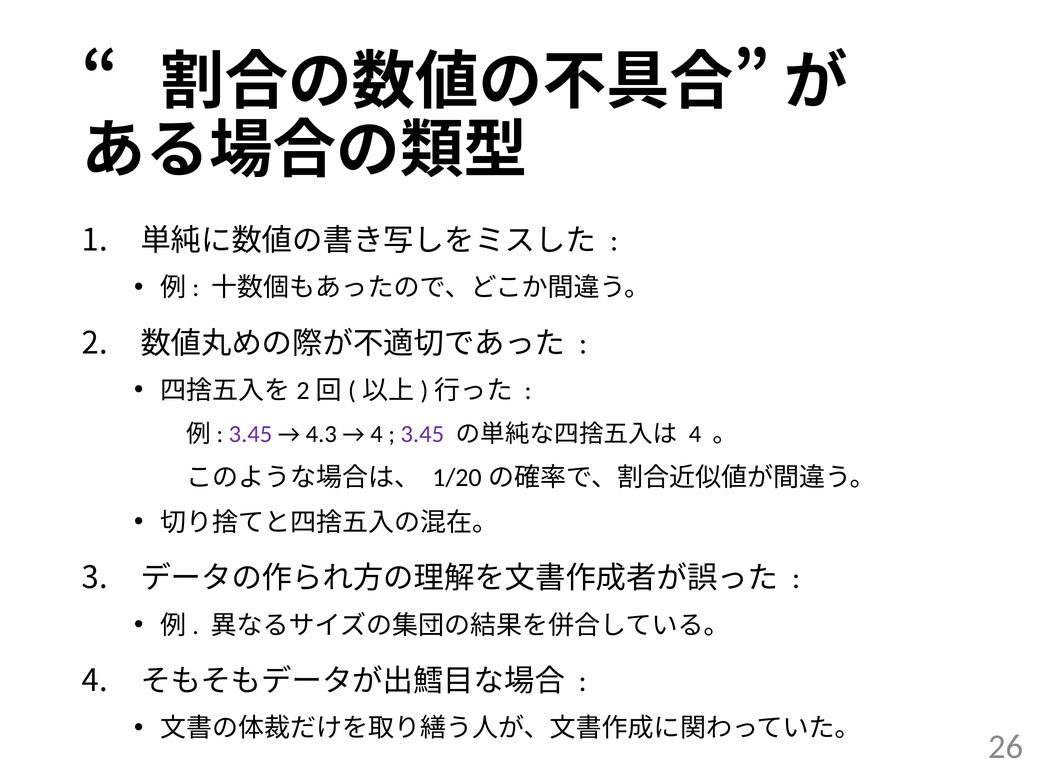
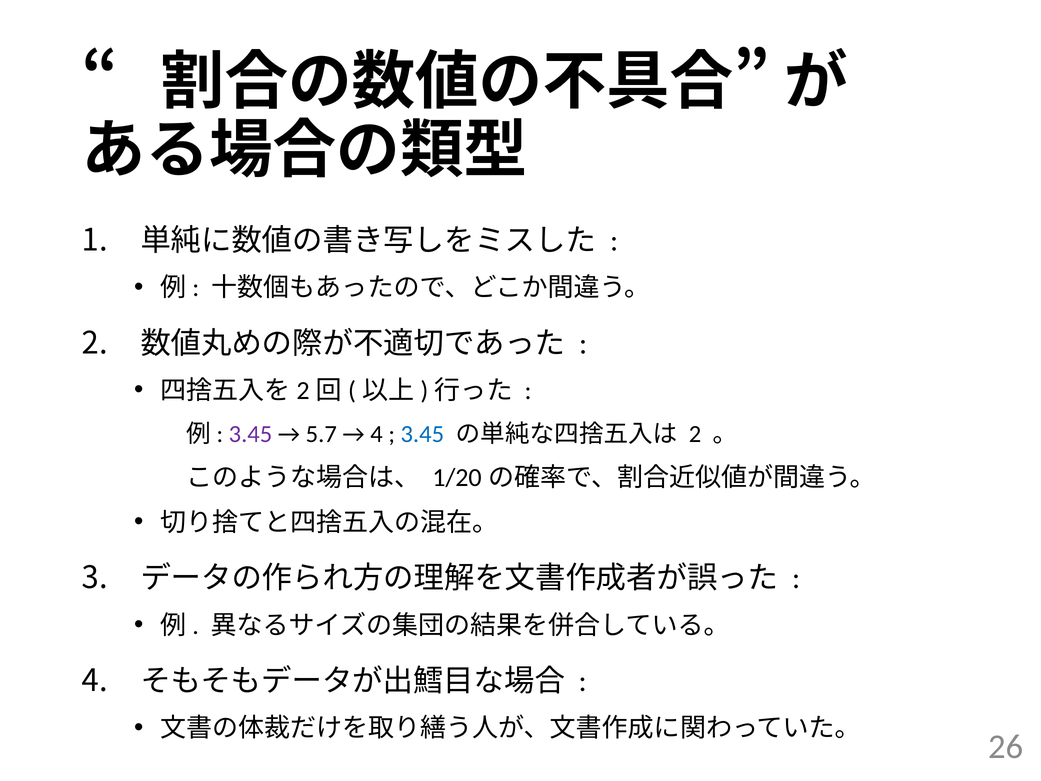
4.3: 4.3 -> 5.7 (321, 434)
3.45 colour: purple -> blue (422, 434)
4: 4 -> 2 (695, 434)
